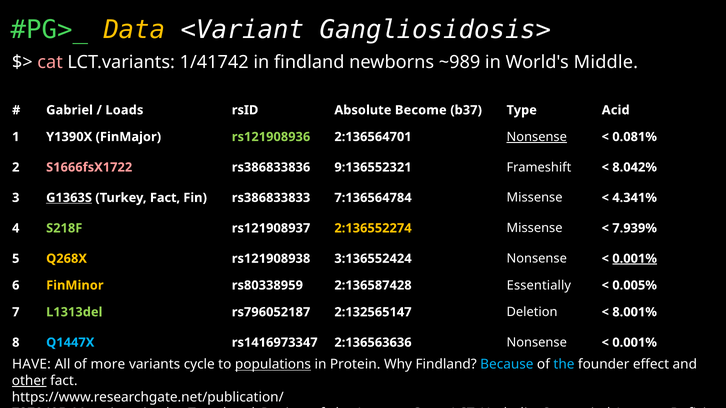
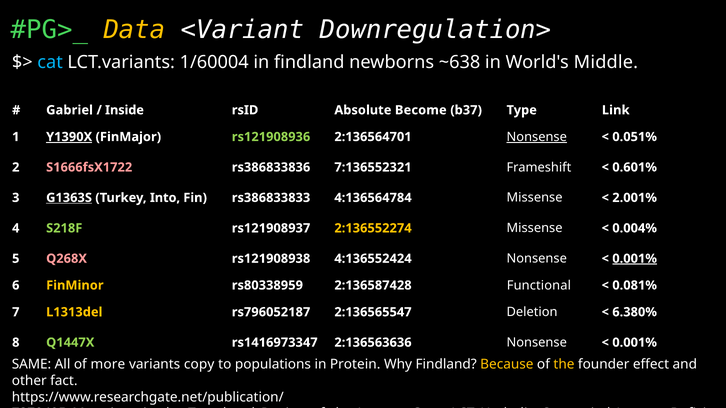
Gangliosidosis>: Gangliosidosis> -> Downregulation> (436, 30)
cat colour: pink -> light blue (50, 62)
1/41742: 1/41742 -> 1/60004 (214, 62)
~989: ~989 -> ~638 (460, 62)
Loads: Loads -> Inside (124, 110)
Acid: Acid -> Link (616, 110)
Y1390X underline: none -> present (69, 137)
0.081%: 0.081% -> 0.051% (635, 137)
9:136552321: 9:136552321 -> 7:136552321 (373, 167)
8.042%: 8.042% -> 0.601% (635, 167)
Turkey Fact: Fact -> Into (165, 198)
7:136564784: 7:136564784 -> 4:136564784 (373, 198)
4.341%: 4.341% -> 2.001% (635, 198)
7.939%: 7.939% -> 0.004% (635, 228)
Q268X colour: yellow -> pink (67, 259)
3:136552424: 3:136552424 -> 4:136552424 (373, 259)
Essentially: Essentially -> Functional (539, 286)
0.005%: 0.005% -> 0.081% (635, 286)
L1313del colour: light green -> yellow (74, 312)
2:132565147: 2:132565147 -> 2:136565547 (373, 312)
8.001%: 8.001% -> 6.380% (635, 312)
Q1447X colour: light blue -> light green (70, 343)
HAVE: HAVE -> SAME (32, 365)
cycle: cycle -> copy (199, 365)
populations underline: present -> none (273, 365)
Because colour: light blue -> yellow (507, 365)
the colour: light blue -> yellow (564, 365)
other underline: present -> none (29, 381)
